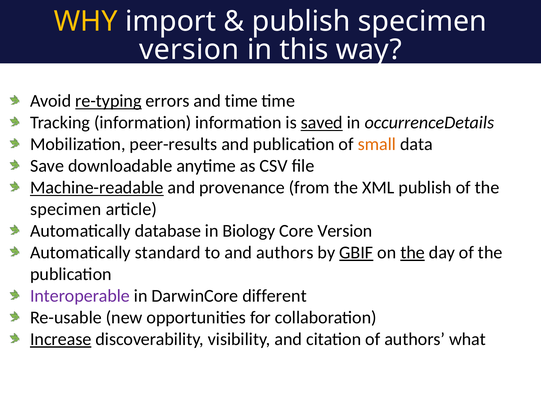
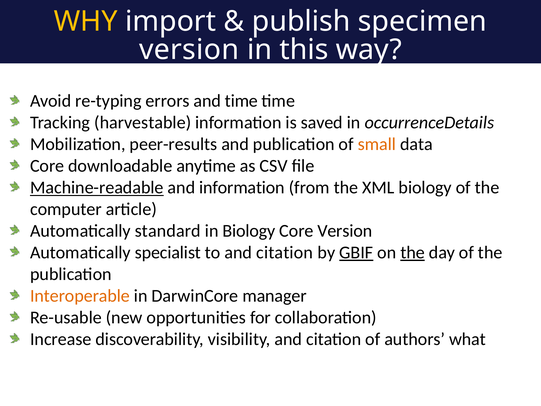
re-typing underline: present -> none (108, 101)
Tracking information: information -> harvestable (143, 123)
saved underline: present -> none (322, 123)
Save: Save -> Core (47, 166)
and provenance: provenance -> information (242, 188)
XML publish: publish -> biology (425, 188)
specimen: specimen -> computer (66, 209)
database: database -> standard (168, 231)
standard: standard -> specialist (168, 252)
to and authors: authors -> citation (285, 252)
Interoperable colour: purple -> orange (80, 296)
different: different -> manager (275, 296)
Increase underline: present -> none (61, 339)
